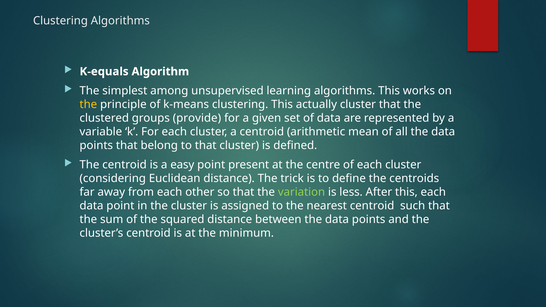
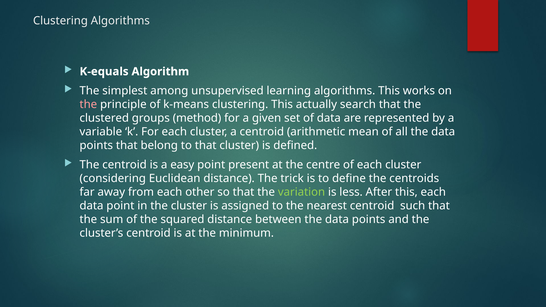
the colour: yellow -> pink (88, 105)
actually cluster: cluster -> search (358, 105)
provide: provide -> method (197, 118)
